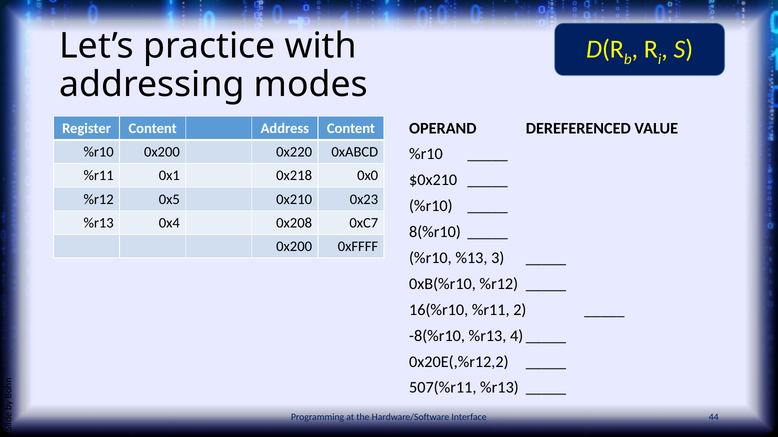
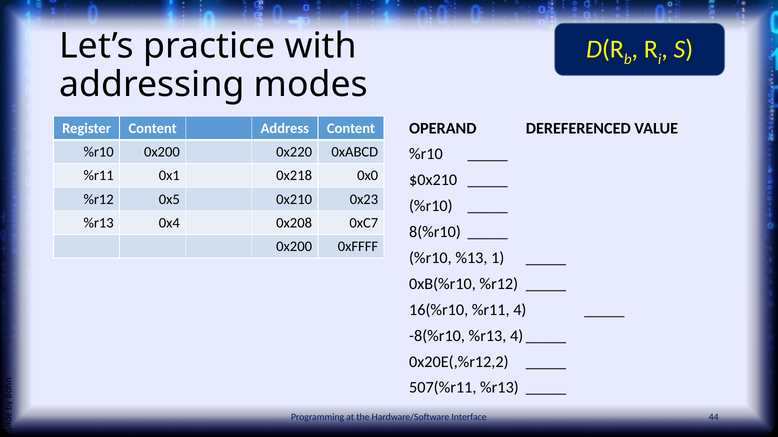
3: 3 -> 1 (498, 258)
2: 2 -> 4 (520, 310)
